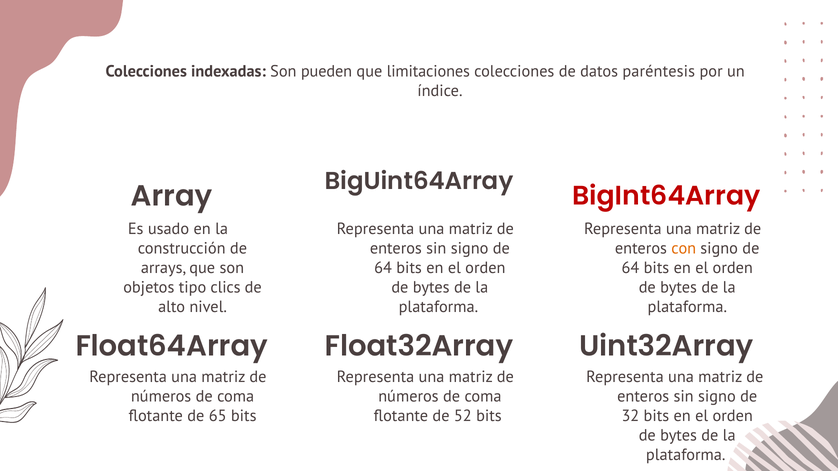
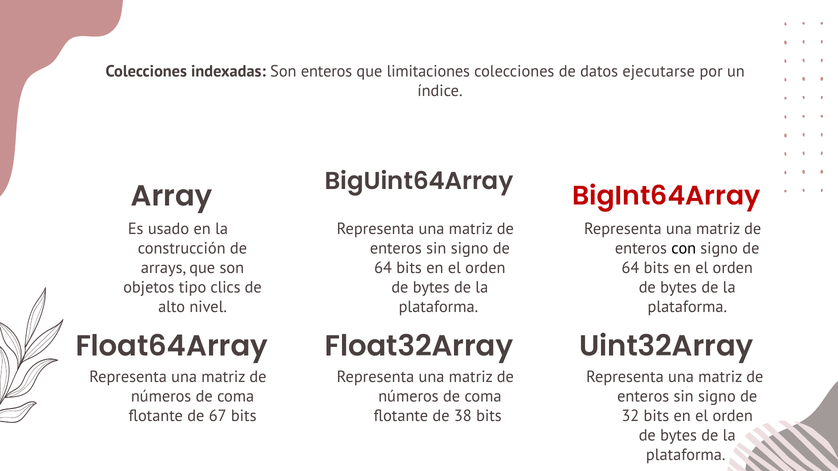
Son pueden: pueden -> enteros (327, 71)
paréntesis: paréntesis -> ejecutarse (659, 71)
con colour: orange -> black (684, 249)
65: 65 -> 67 (218, 416)
52: 52 -> 38 (463, 416)
